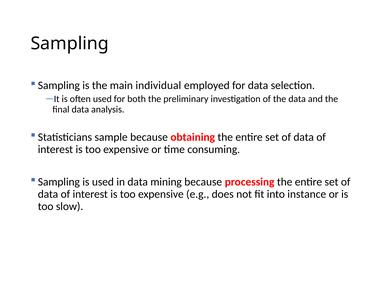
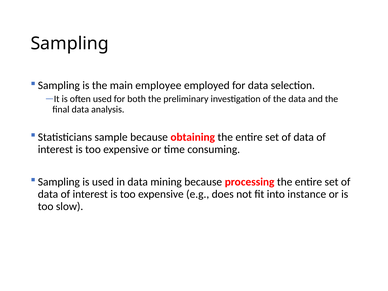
individual: individual -> employee (158, 85)
